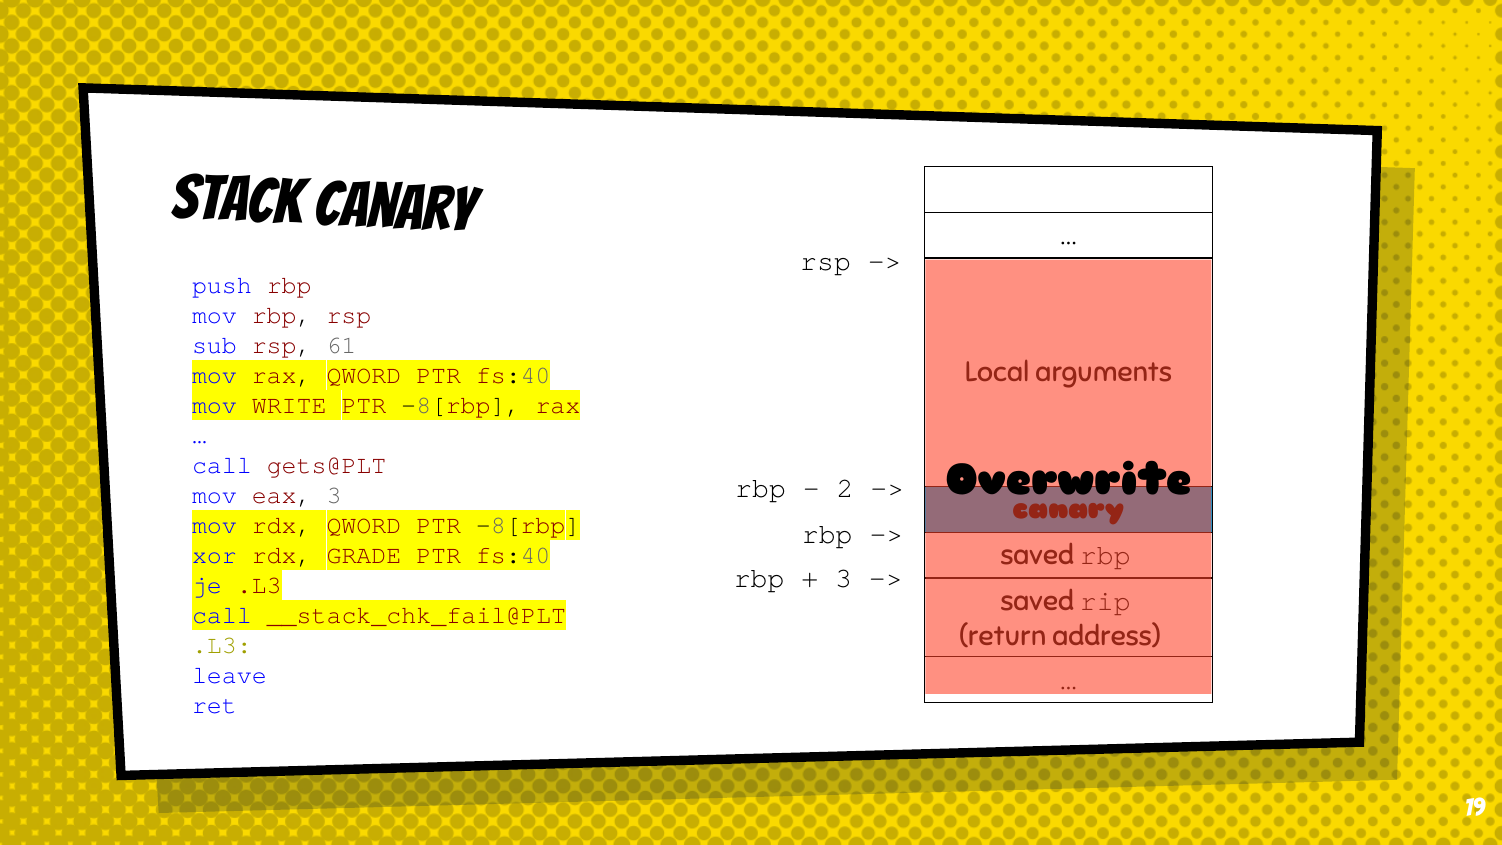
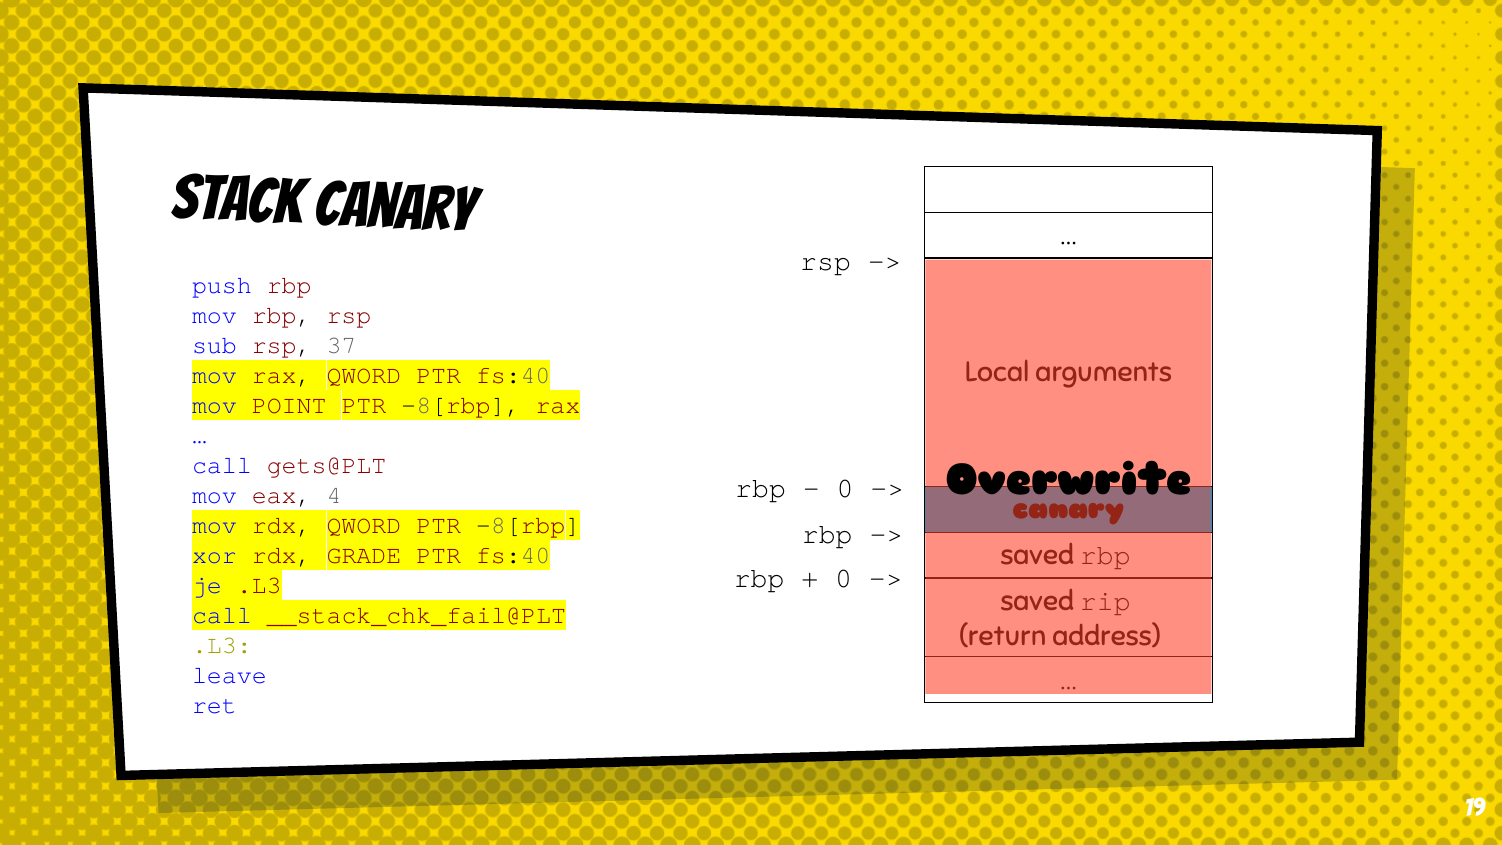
61: 61 -> 37 (342, 345)
WRITE: WRITE -> POINT (289, 405)
2: 2 -> 0 (845, 488)
eax 3: 3 -> 4 (334, 495)
3: 3 -> 0 (844, 579)
